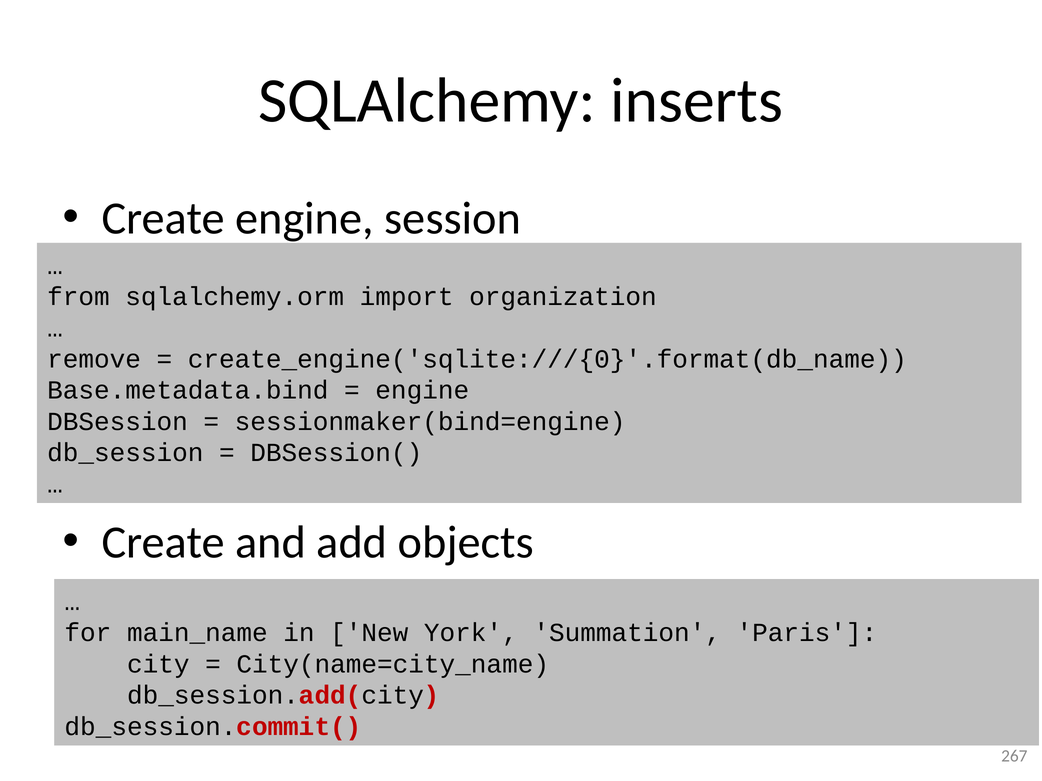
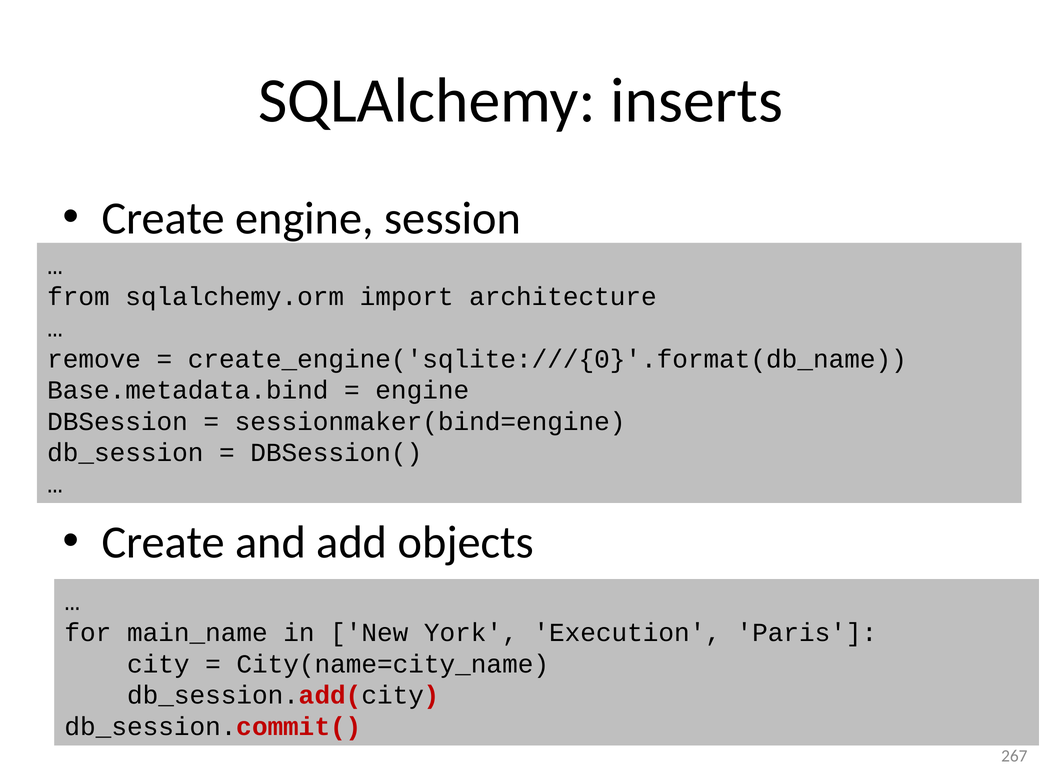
organization: organization -> architecture (563, 297)
Summation: Summation -> Execution (627, 633)
